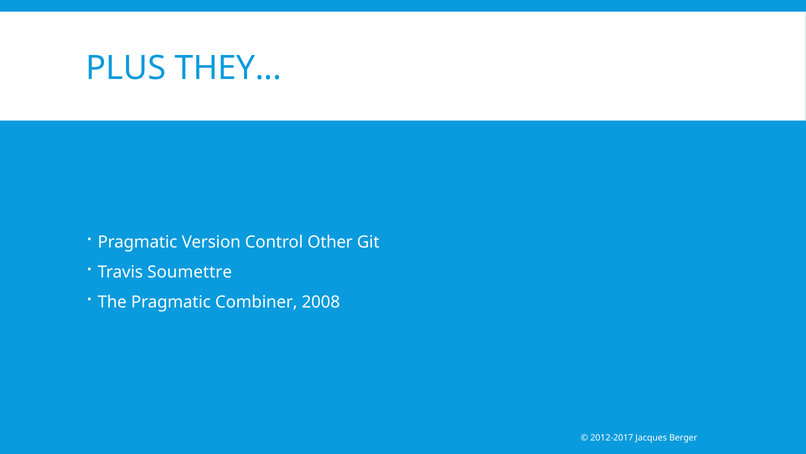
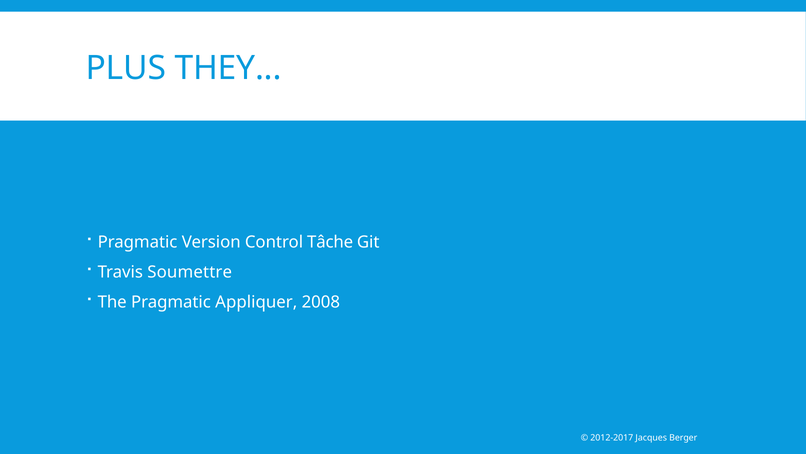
Other: Other -> Tâche (330, 242)
Combiner: Combiner -> Appliquer (256, 302)
